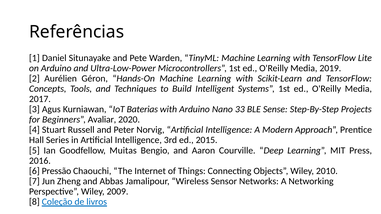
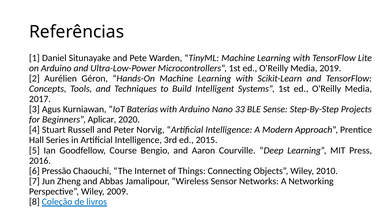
Avaliar: Avaliar -> Aplicar (102, 120)
Muitas: Muitas -> Course (123, 151)
